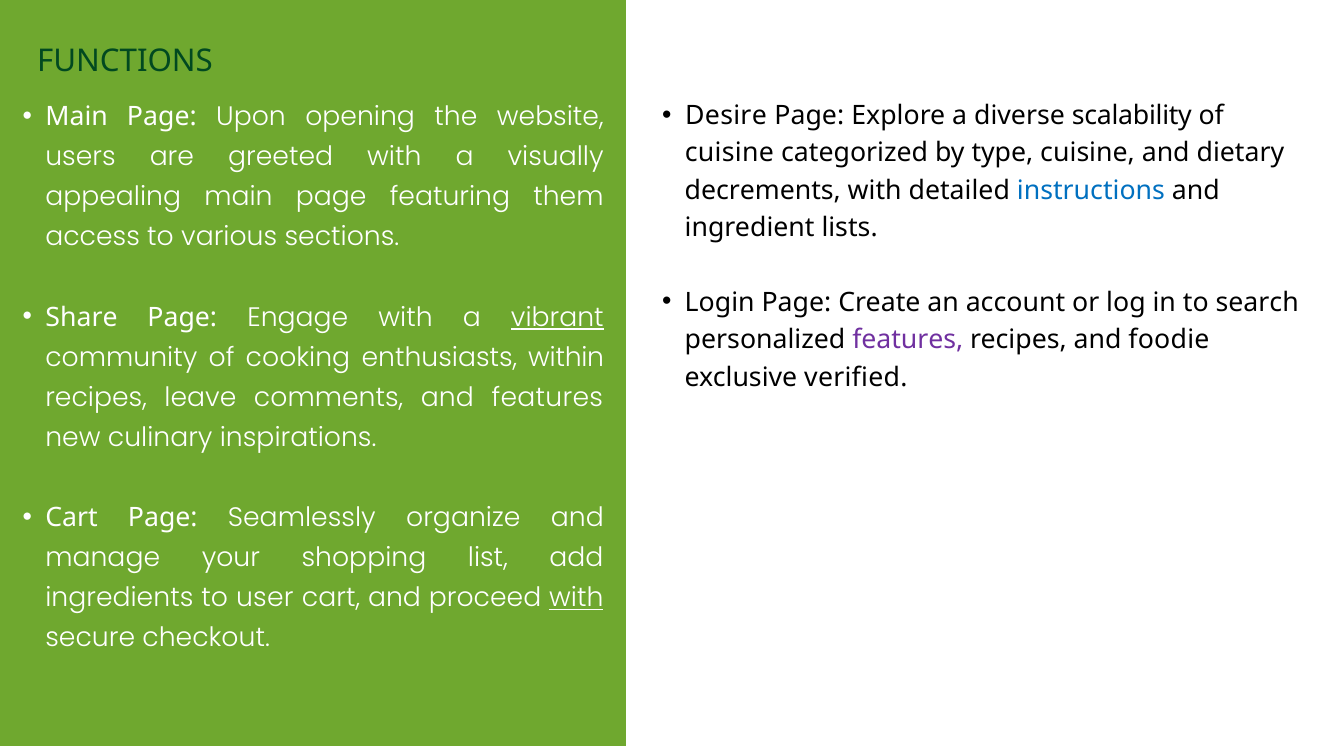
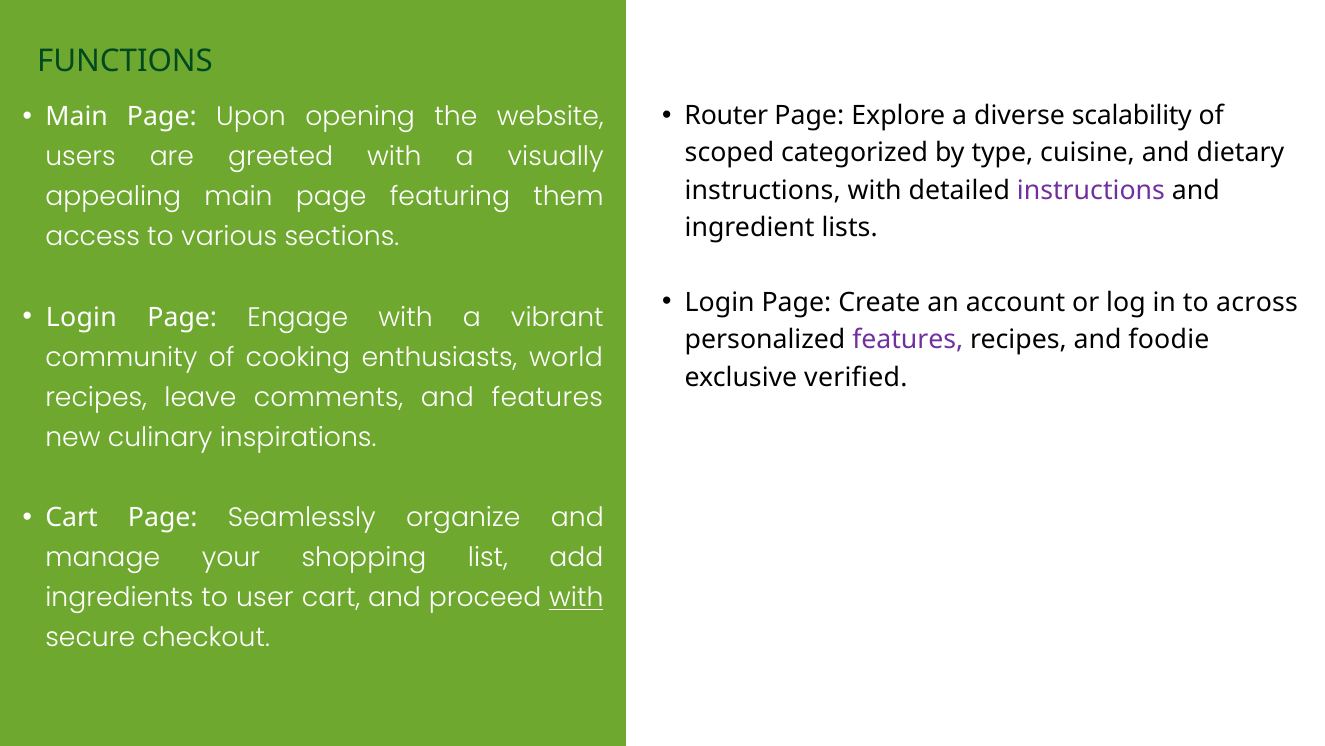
Desire: Desire -> Router (726, 116)
cuisine: cuisine -> scoped (729, 153)
decrements: decrements -> instructions (763, 190)
instructions colour: blue -> purple (1091, 190)
search: search -> across (1257, 302)
Share: Share -> Login (81, 317)
vibrant underline: present -> none (557, 317)
within: within -> world (566, 357)
